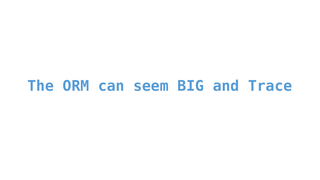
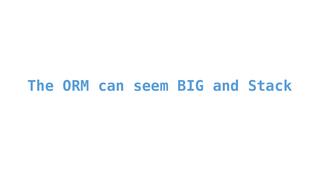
Trace: Trace -> Stack (270, 86)
